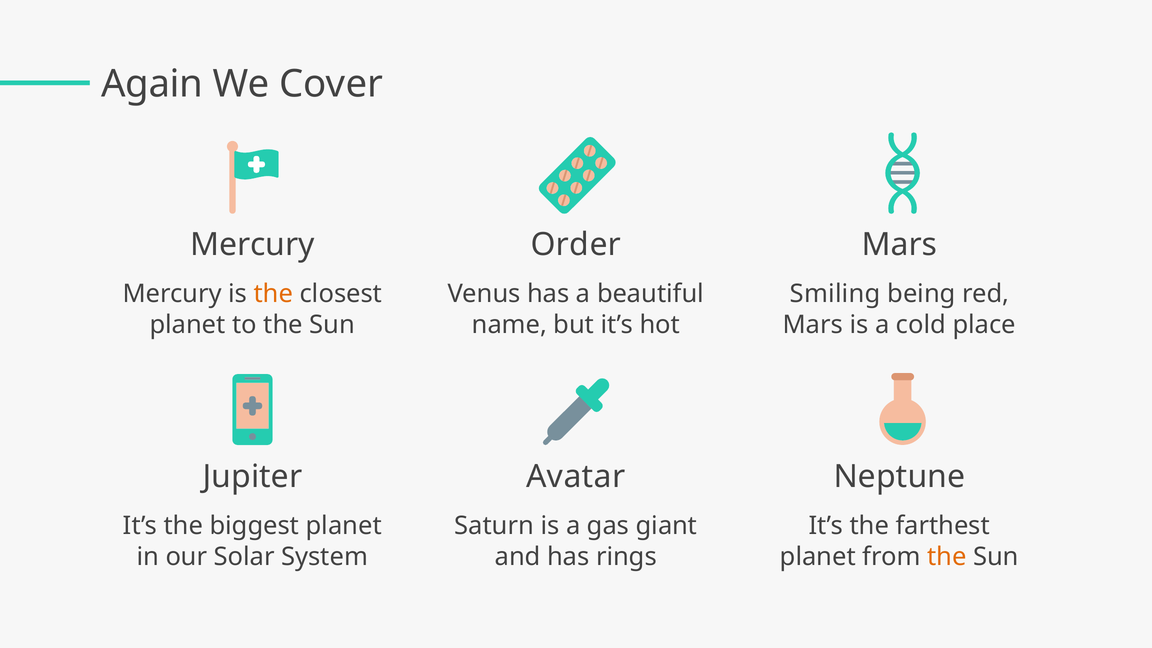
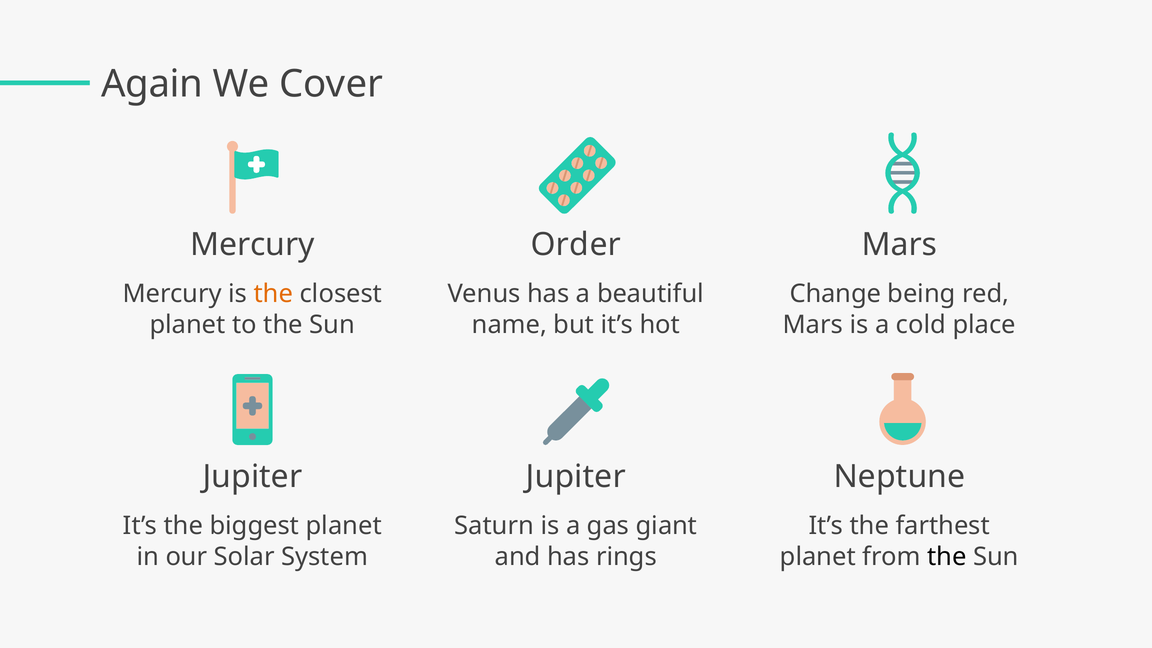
Smiling: Smiling -> Change (835, 294)
Avatar: Avatar -> Jupiter (576, 477)
the colour: orange -> black (947, 557)
